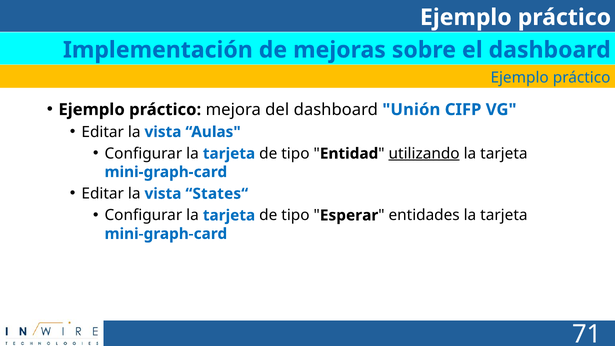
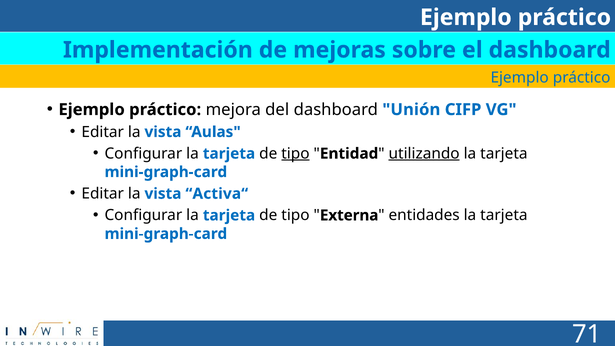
tipo underline: none -> present (295, 154)
States“: States“ -> Activa“ (217, 194)
Esperar: Esperar -> Externa (349, 215)
